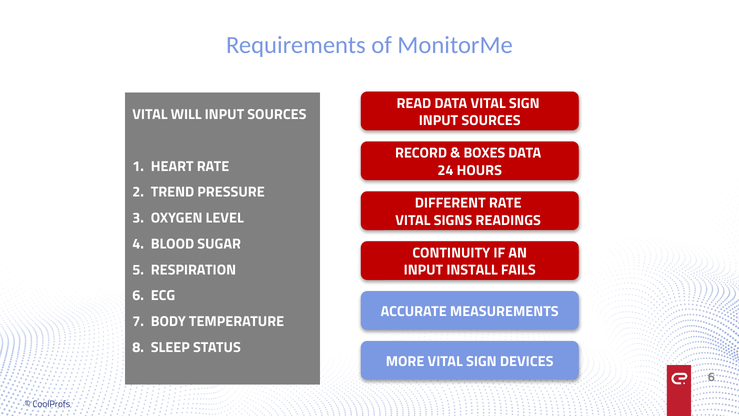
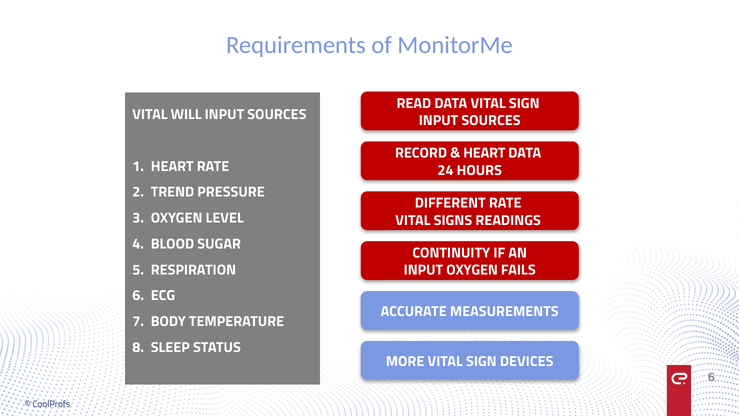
BOXES: BOXES -> HEART (484, 153)
INPUT INSTALL: INSTALL -> OXYGEN (472, 270)
